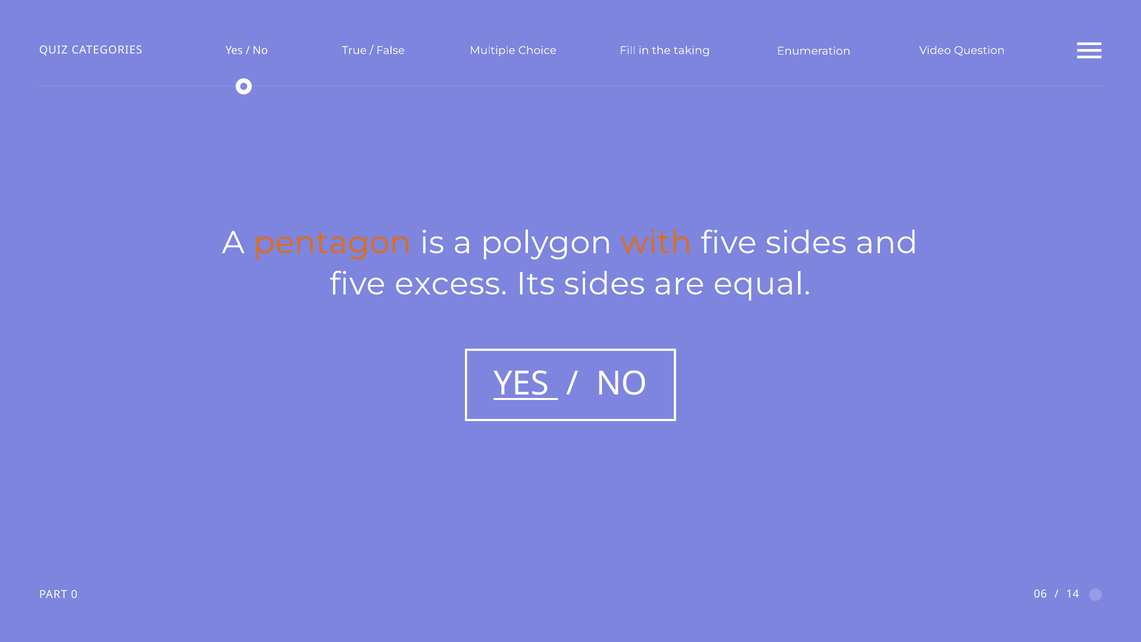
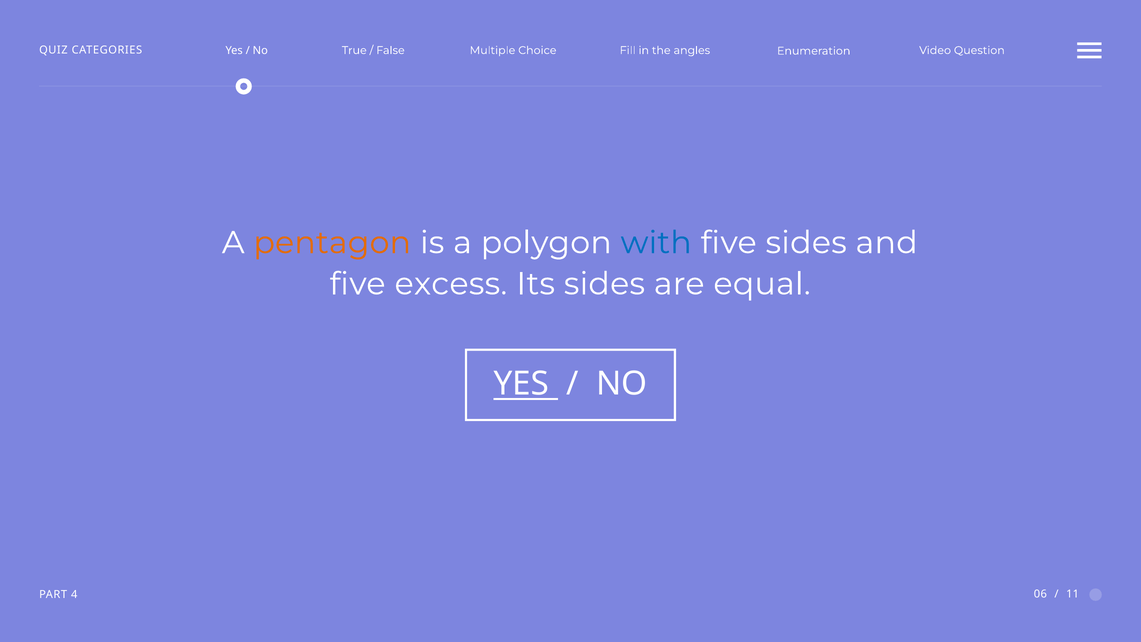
taking: taking -> angles (692, 50)
with colour: orange -> blue (656, 243)
14: 14 -> 11 (1073, 594)
0: 0 -> 4 (74, 594)
